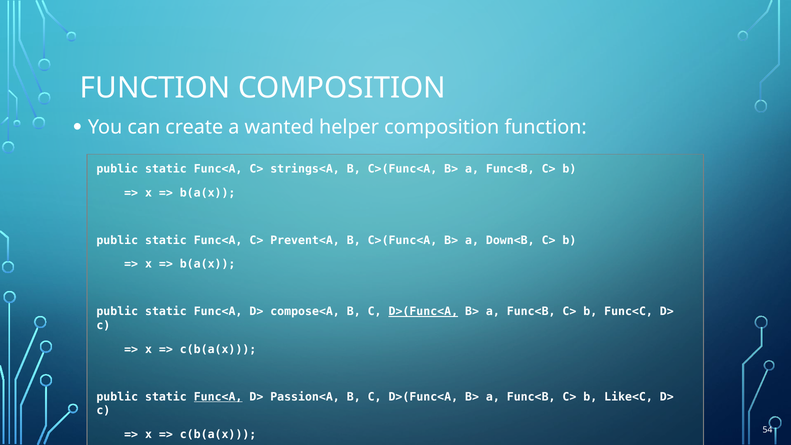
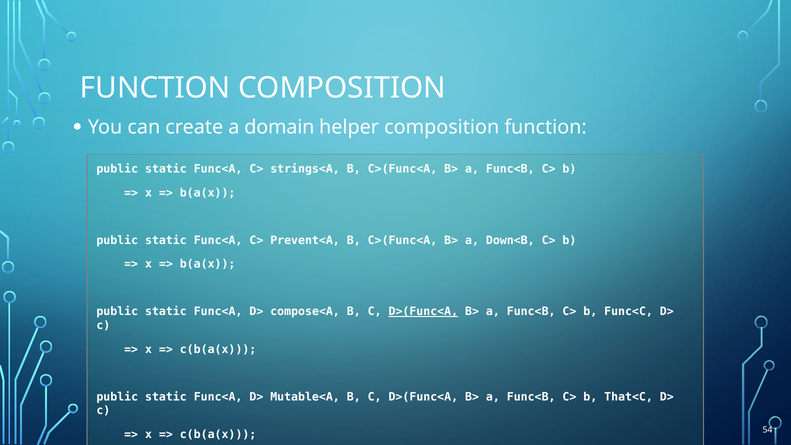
wanted: wanted -> domain (279, 127)
Func<A underline: present -> none (218, 397)
Passion<A: Passion<A -> Mutable<A (305, 397)
Like<C: Like<C -> That<C (629, 397)
